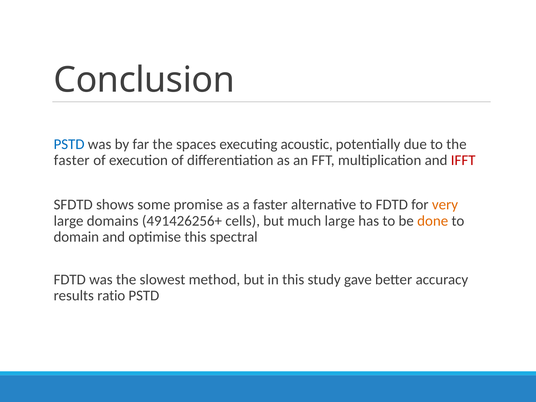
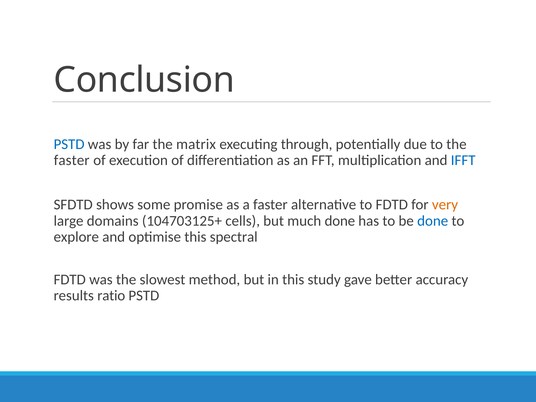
spaces: spaces -> matrix (196, 144)
acoustic: acoustic -> through (307, 144)
IFFT colour: red -> blue (463, 160)
491426256+: 491426256+ -> 104703125+ (182, 221)
much large: large -> done (340, 221)
done colour: orange -> blue (433, 221)
domain: domain -> explore (76, 237)
